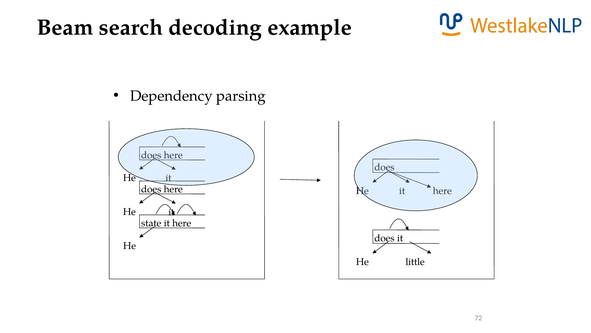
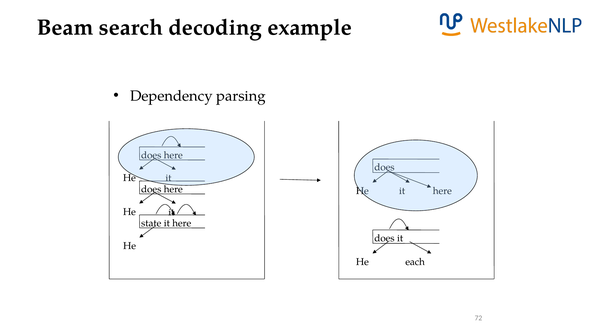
little: little -> each (415, 261)
